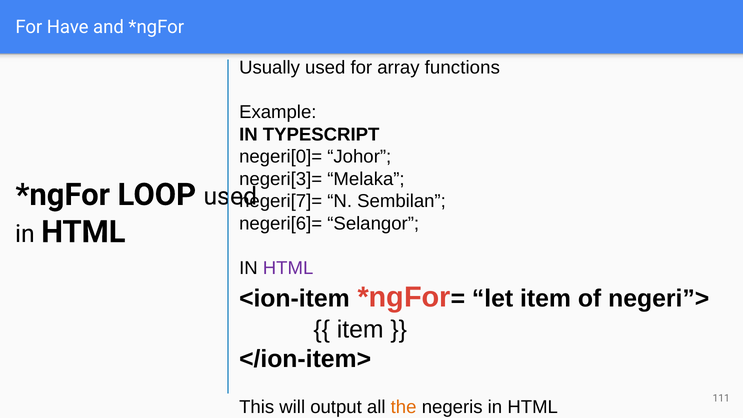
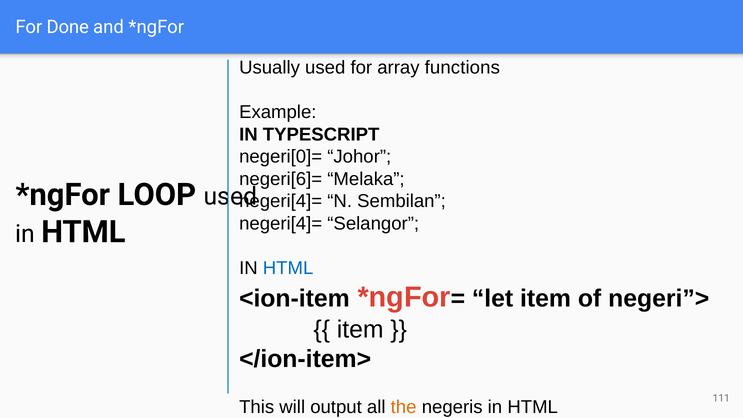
Have: Have -> Done (68, 27)
negeri[3]=: negeri[3]= -> negeri[6]= (281, 179)
negeri[7]=: negeri[7]= -> negeri[4]= (281, 201)
negeri[6]=: negeri[6]= -> negeri[4]= (281, 224)
HTML colour: purple -> blue (288, 268)
